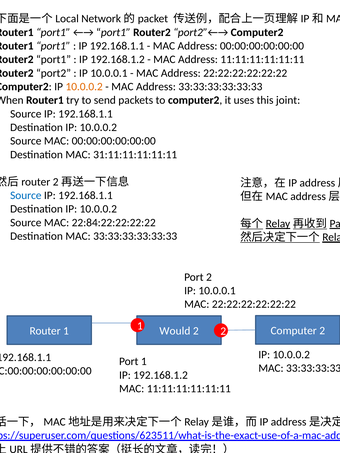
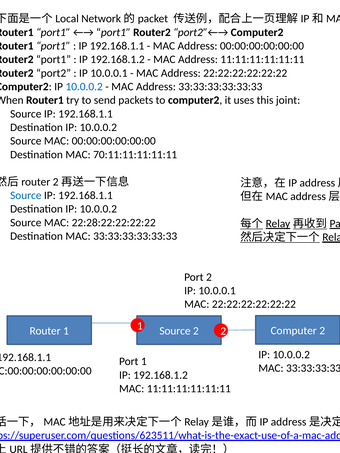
10.0.0.2 colour: orange -> blue (84, 87)
31:11:11:11:11:11: 31:11:11:11:11:11 -> 70:11:11:11:11:11 (135, 155)
22:84:22:22:22:22: 22:84:22:22:22:22 -> 22:28:22:22:22:22 (114, 223)
1 Would: Would -> Source (175, 331)
